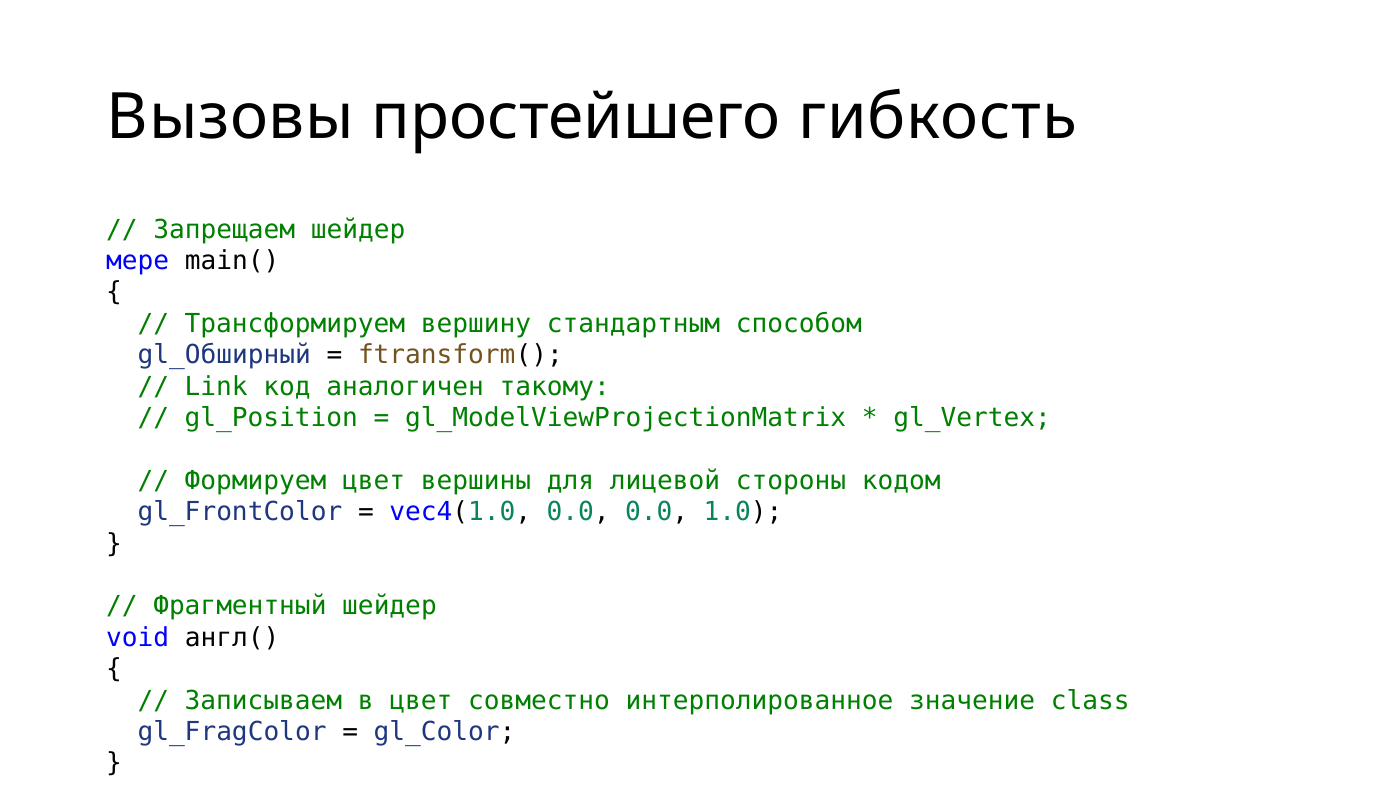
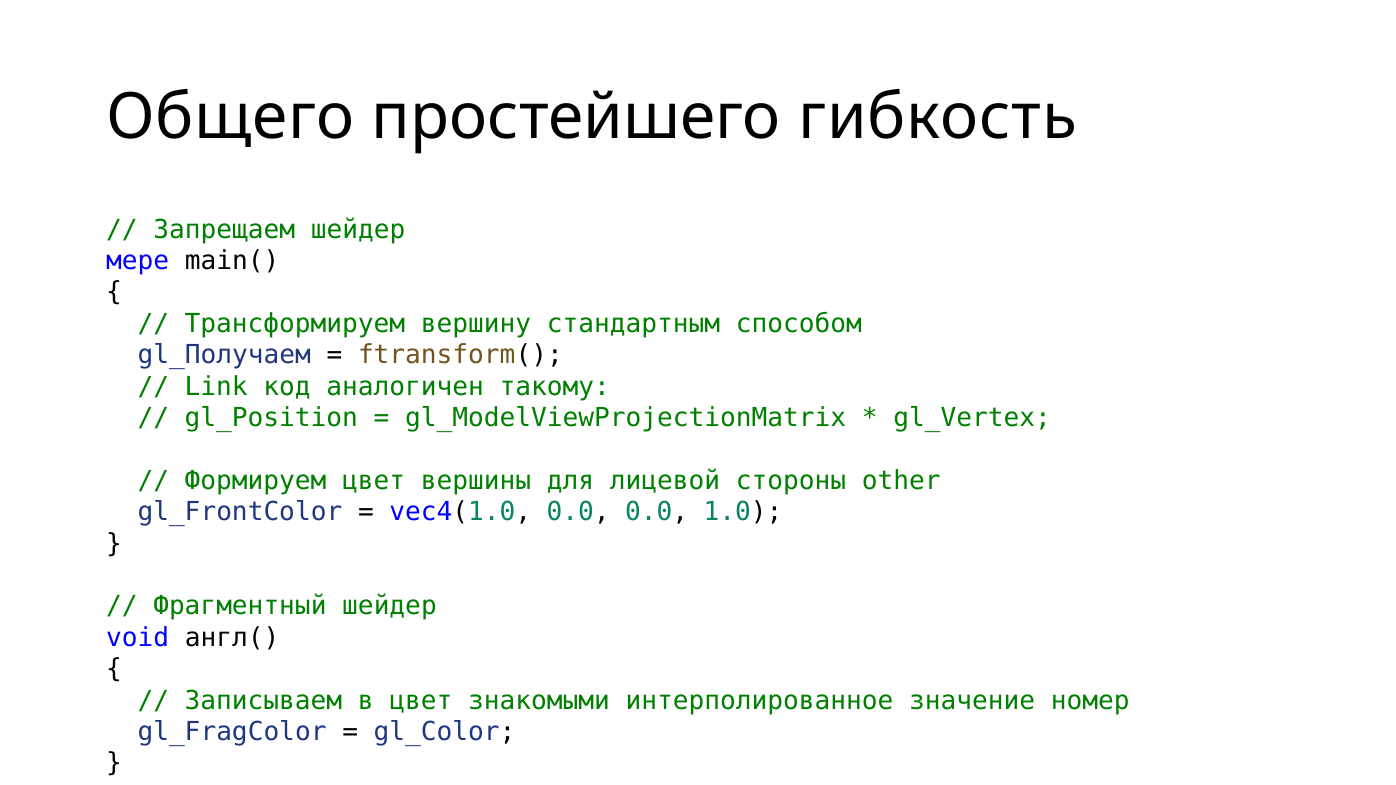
Вызовы: Вызовы -> Общего (231, 117)
gl_Обширный: gl_Обширный -> gl_Получаем (224, 355)
кодом: кодом -> other (901, 481)
совместно: совместно -> знакомыми (539, 701)
class: class -> номер (1090, 701)
